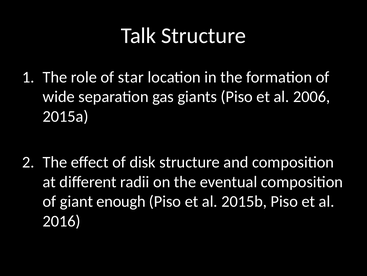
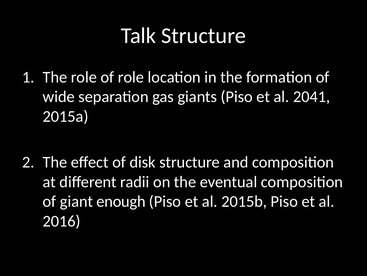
of star: star -> role (131, 77)
2006: 2006 -> 2041 (312, 97)
